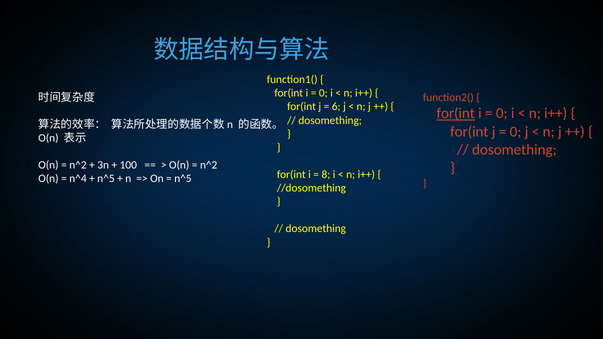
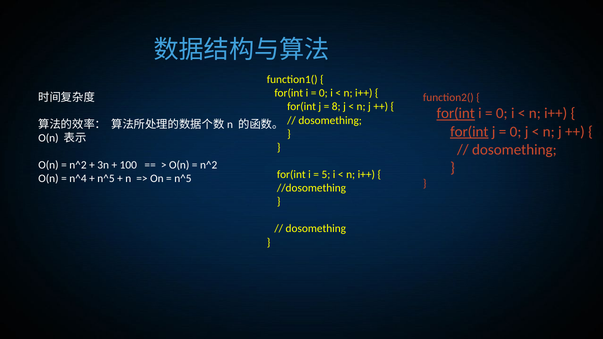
6: 6 -> 8 (336, 107)
for(int underline: none -> present (469, 132)
8: 8 -> 5 (326, 175)
